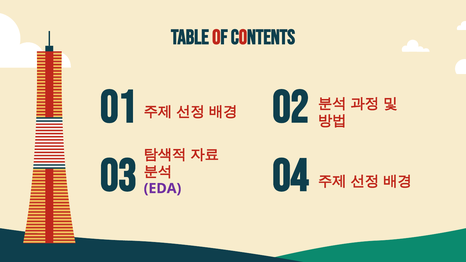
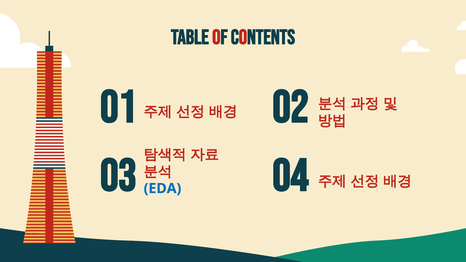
EDA colour: purple -> blue (162, 189)
